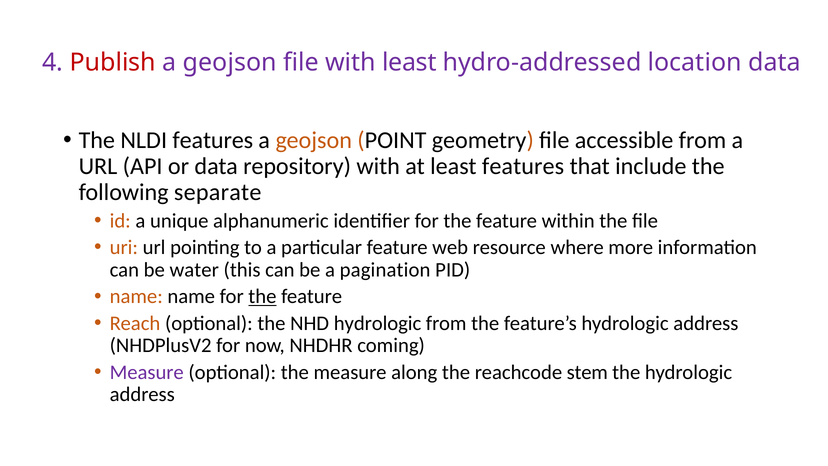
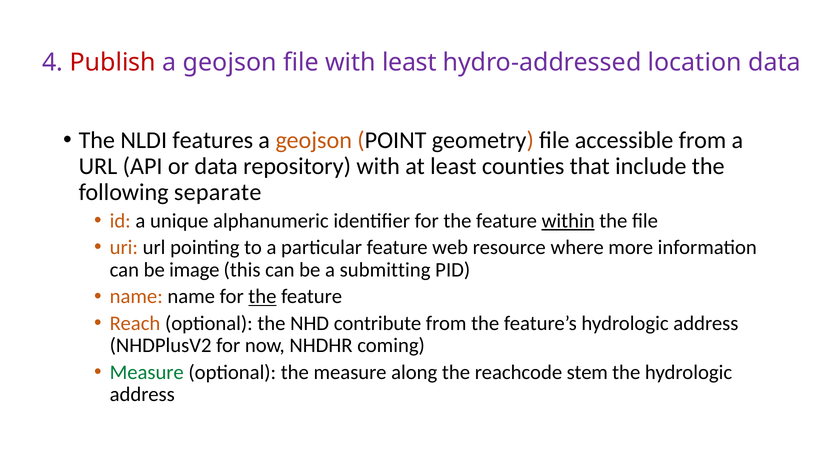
least features: features -> counties (523, 166)
within underline: none -> present (568, 221)
water: water -> image (194, 270)
pagination: pagination -> submitting (385, 270)
NHD hydrologic: hydrologic -> contribute (378, 323)
Measure colour: purple -> green (147, 372)
